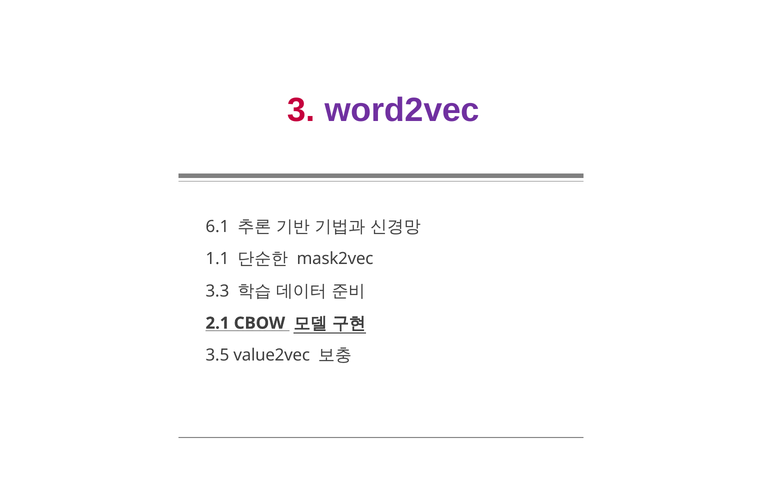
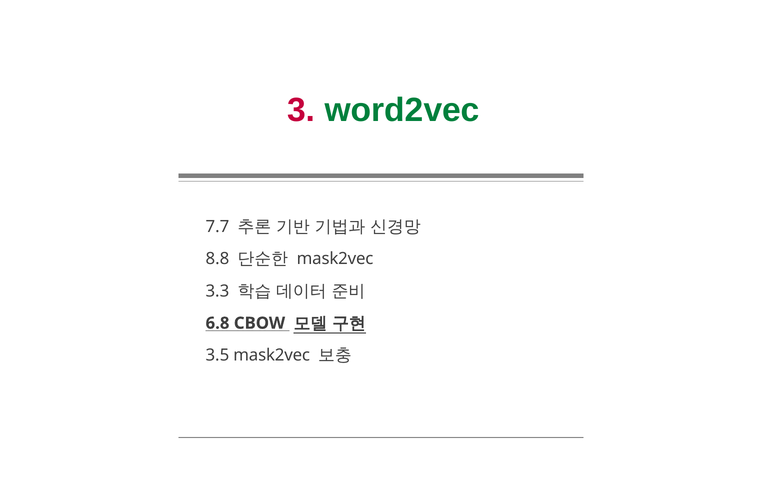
word2vec colour: purple -> green (402, 110)
6.1: 6.1 -> 7.7 (217, 227)
1.1: 1.1 -> 8.8 (217, 259)
2.1: 2.1 -> 6.8 (218, 323)
3.5 value2vec: value2vec -> mask2vec (272, 356)
